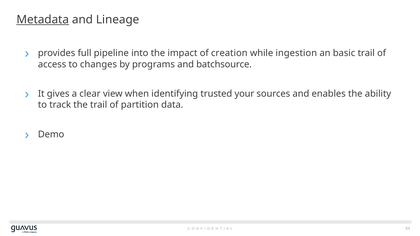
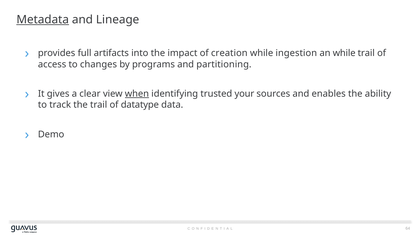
pipeline: pipeline -> artifacts (111, 53)
an basic: basic -> while (344, 53)
batchsource: batchsource -> partitioning (224, 64)
when underline: none -> present (137, 94)
partition: partition -> datatype (140, 105)
